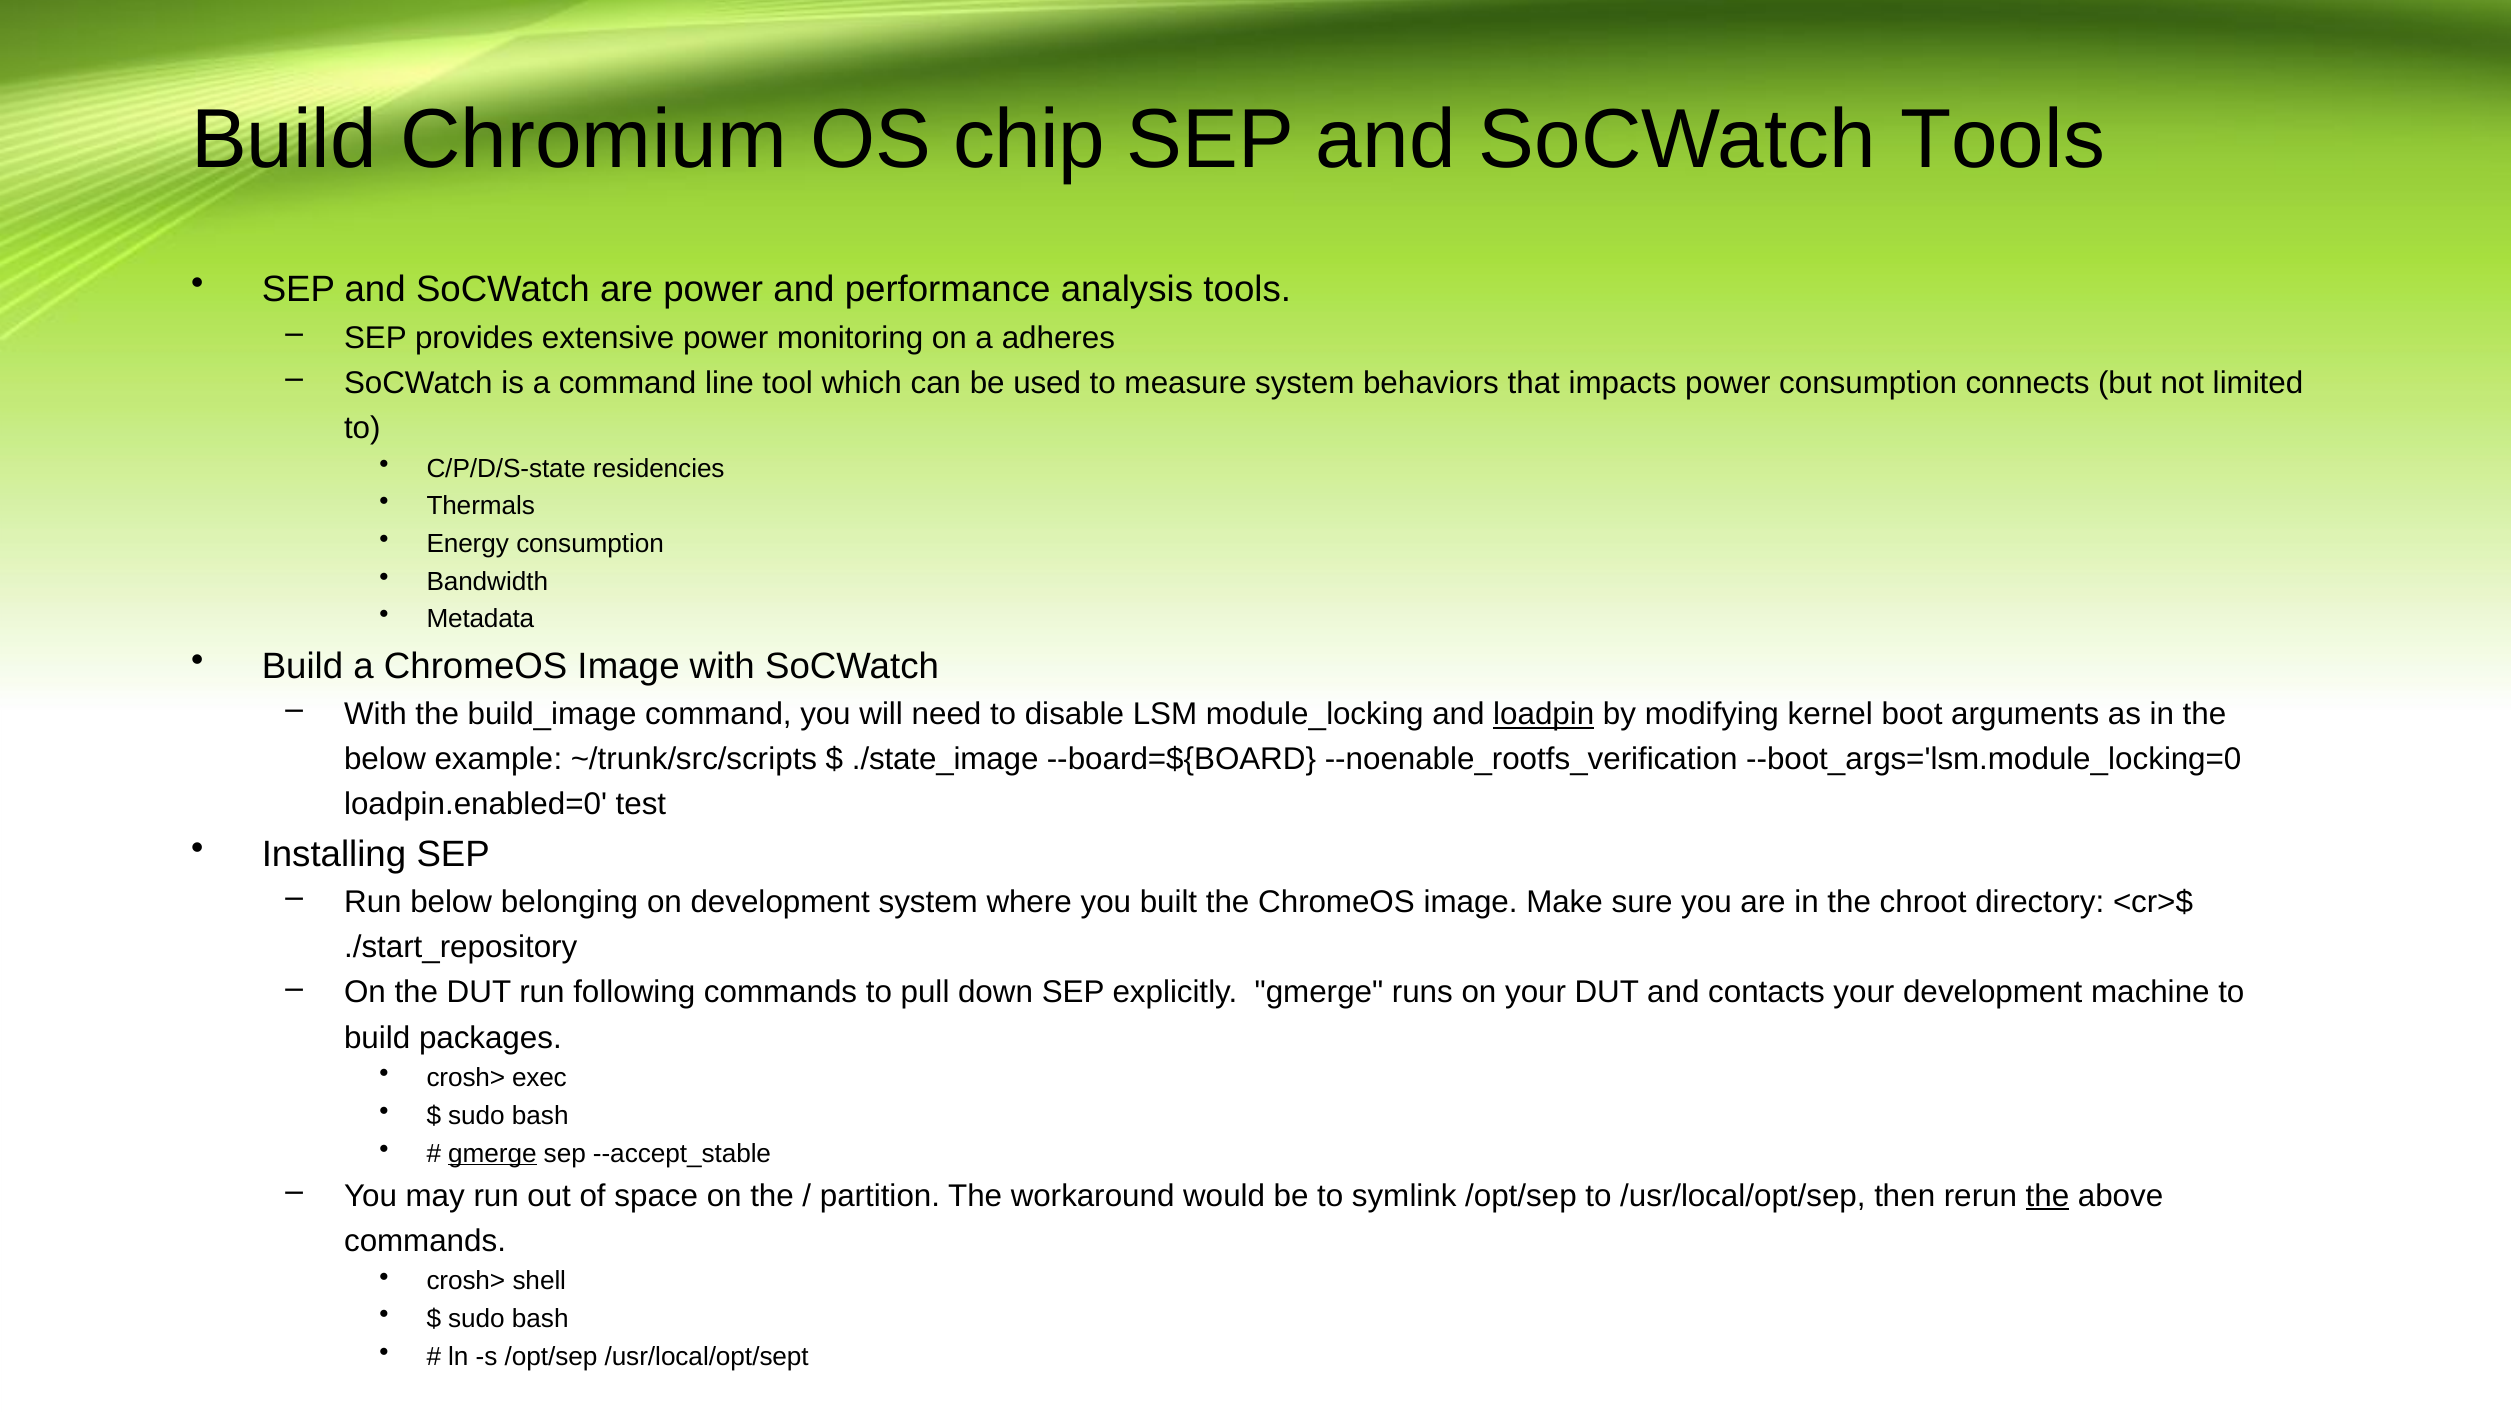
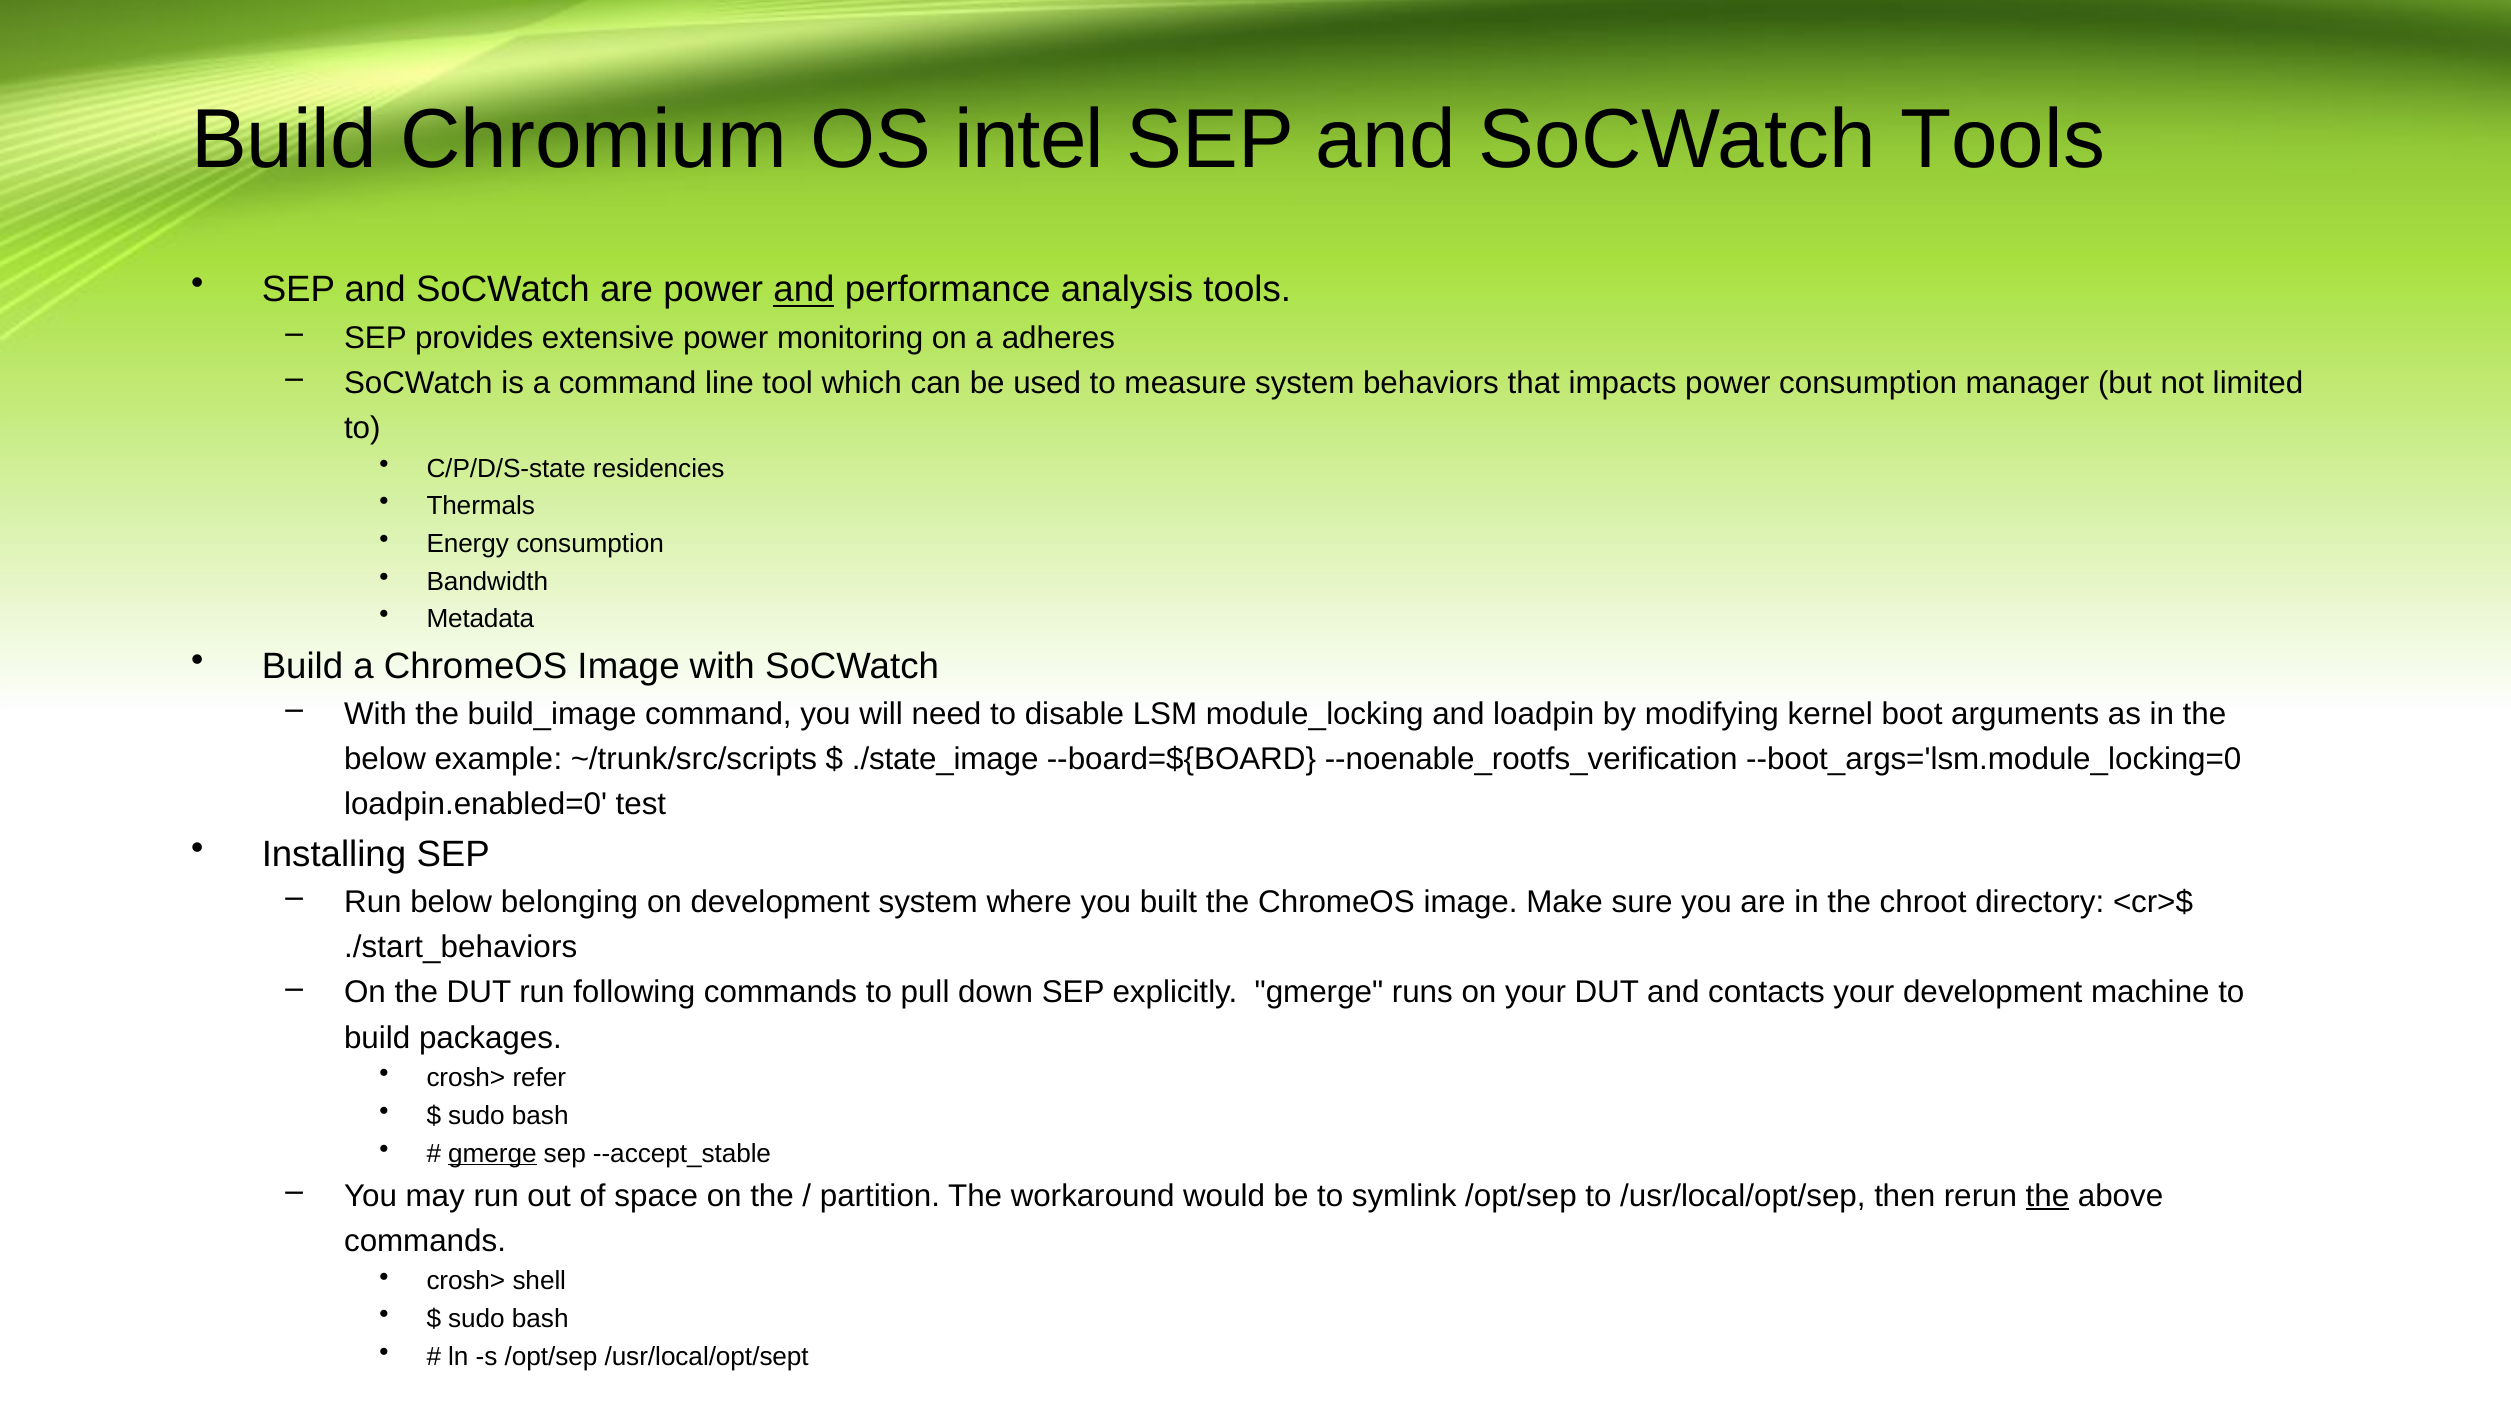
chip: chip -> intel (1029, 140)
and underline: none -> present (804, 290)
connects: connects -> manager (2027, 383)
loadpin underline: present -> none (1544, 714)
./start_repository: ./start_repository -> ./start_behaviors (461, 948)
exec: exec -> refer (539, 1078)
